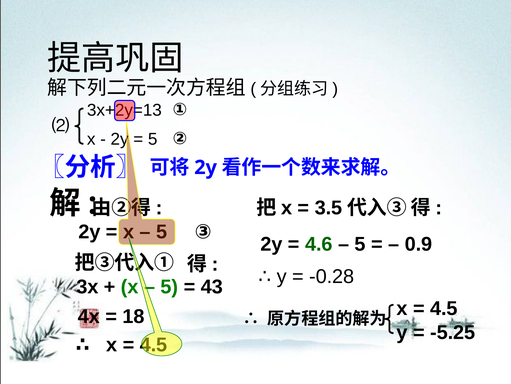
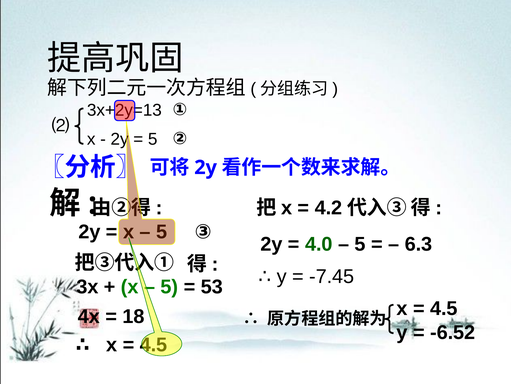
3.5: 3.5 -> 4.2 (329, 207)
4.6: 4.6 -> 4.0 (319, 244)
0.9: 0.9 -> 6.3 (419, 244)
-0.28: -0.28 -> -7.45 (332, 276)
43: 43 -> 53 (212, 286)
-5.25: -5.25 -> -6.52 (453, 332)
